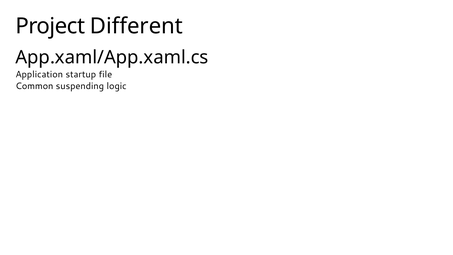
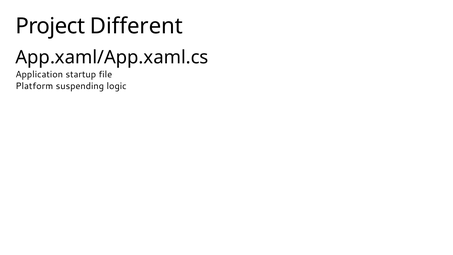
Common: Common -> Platform (34, 86)
